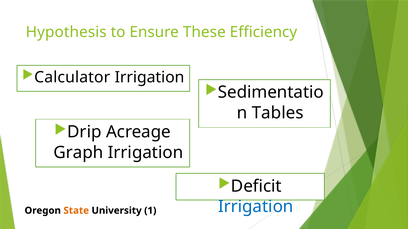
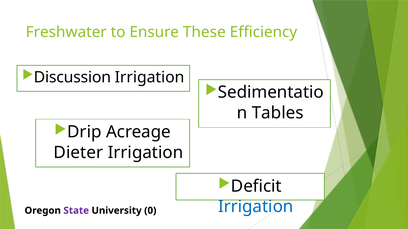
Hypothesis: Hypothesis -> Freshwater (66, 32)
Calculator: Calculator -> Discussion (72, 78)
Graph: Graph -> Dieter (78, 153)
State colour: orange -> purple (76, 211)
1: 1 -> 0 (150, 211)
